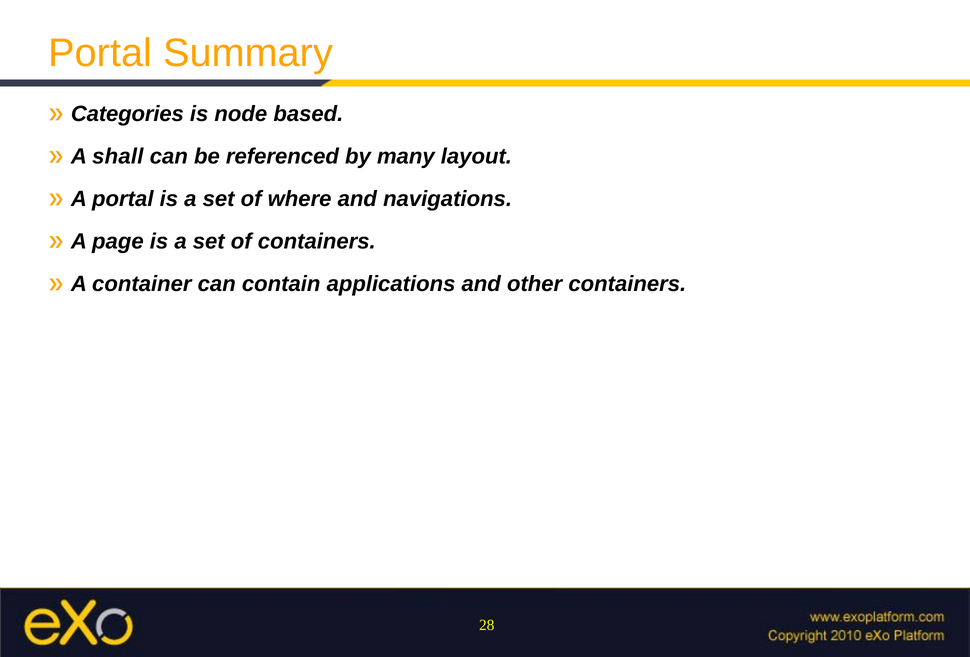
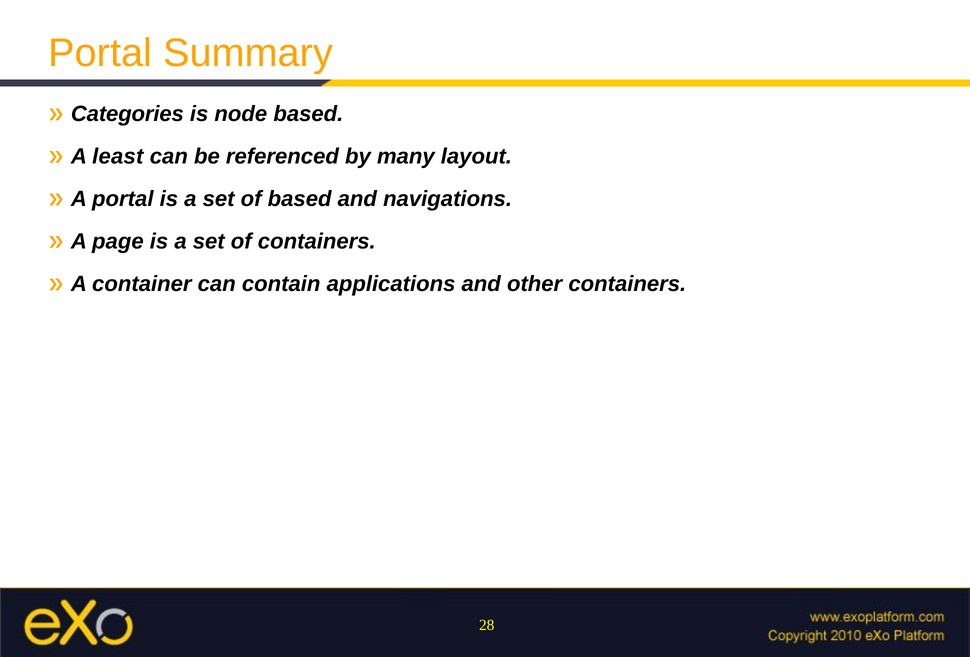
shall: shall -> least (118, 156)
of where: where -> based (300, 199)
